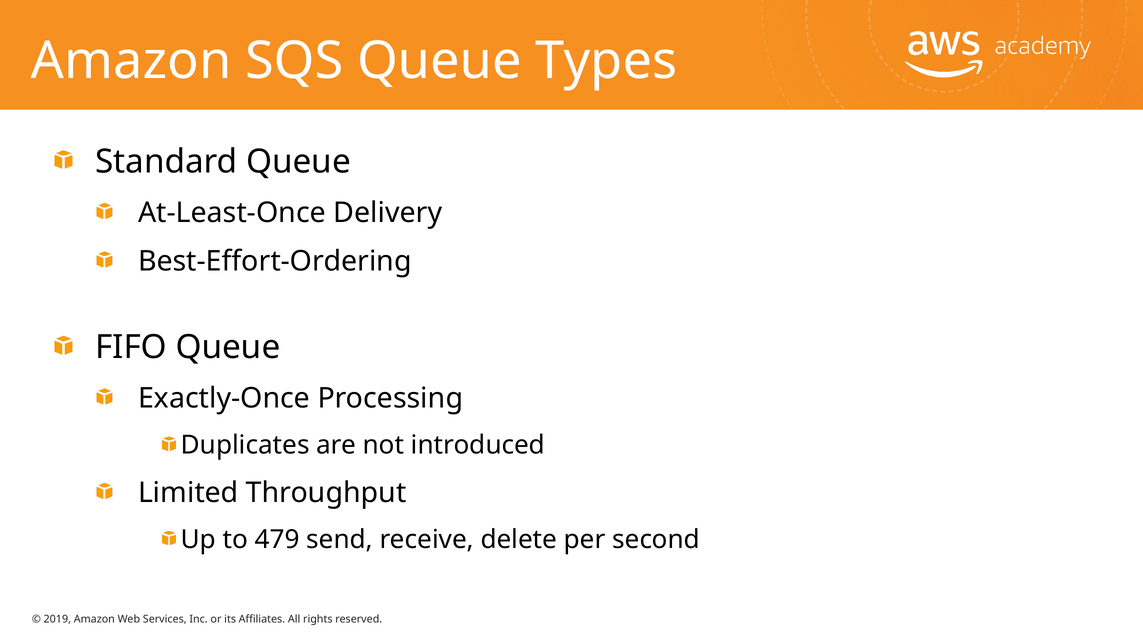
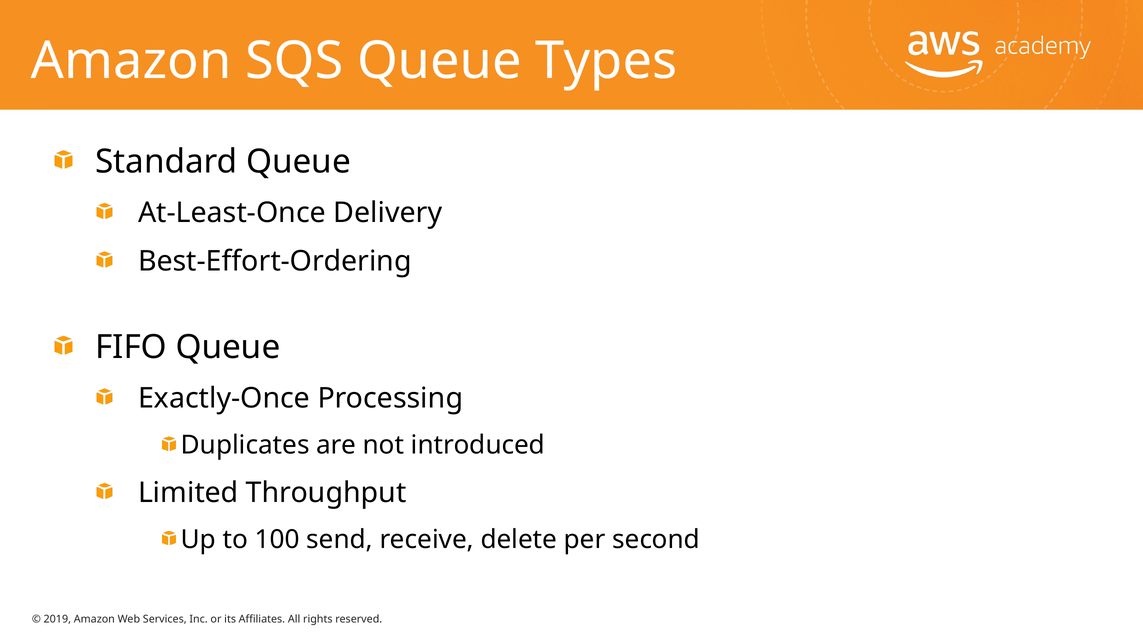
479: 479 -> 100 (277, 539)
